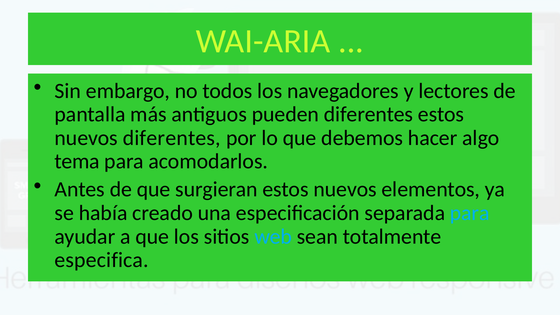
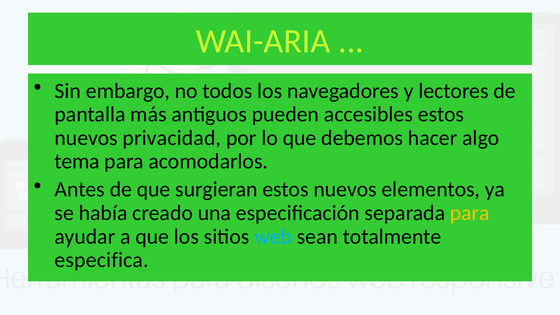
pueden diferentes: diferentes -> accesibles (368, 114)
nuevos diferentes: diferentes -> privacidad (172, 138)
para colour: light blue -> yellow (470, 213)
